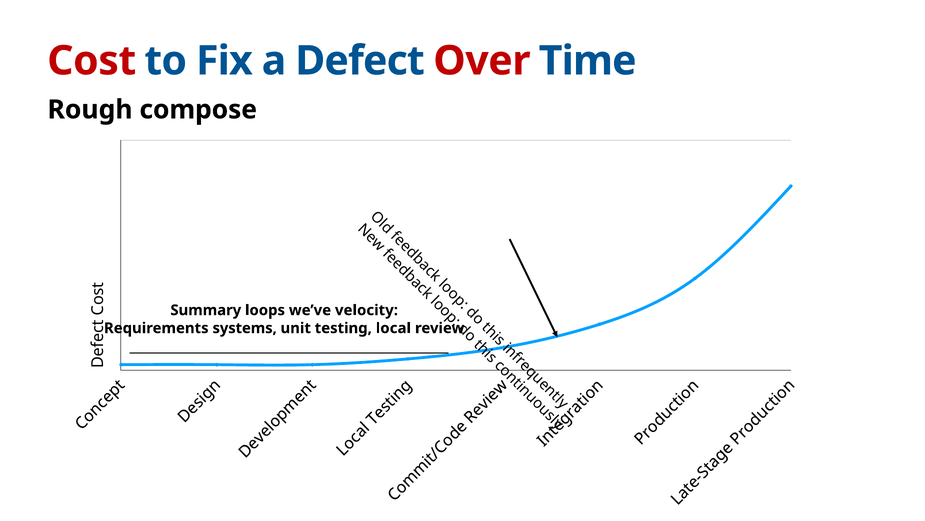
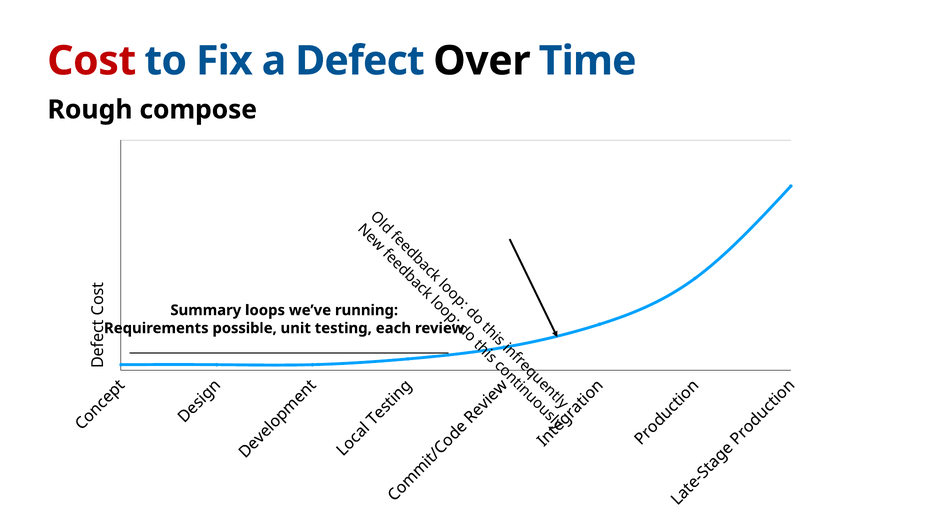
Over colour: red -> black (482, 61)
velocity: velocity -> running (367, 310)
systems: systems -> possible (245, 328)
local: local -> each (393, 328)
